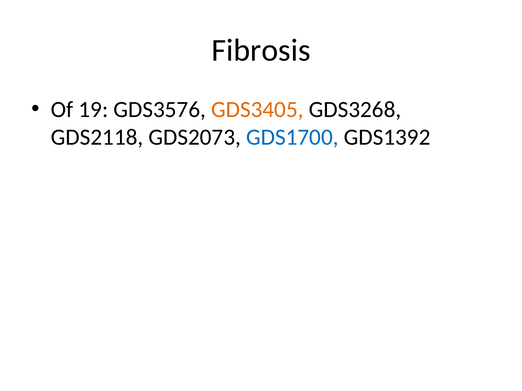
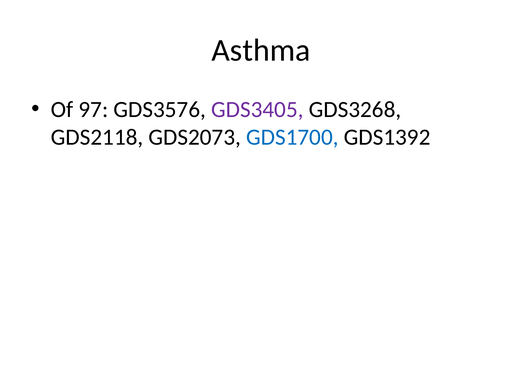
Fibrosis: Fibrosis -> Asthma (261, 51)
19: 19 -> 97 (93, 110)
GDS3405 colour: orange -> purple (257, 110)
